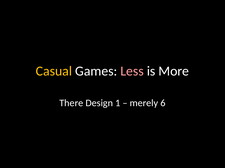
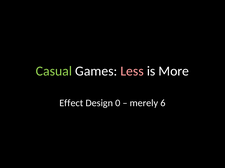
Casual colour: yellow -> light green (54, 71)
There: There -> Effect (71, 103)
1: 1 -> 0 (118, 103)
